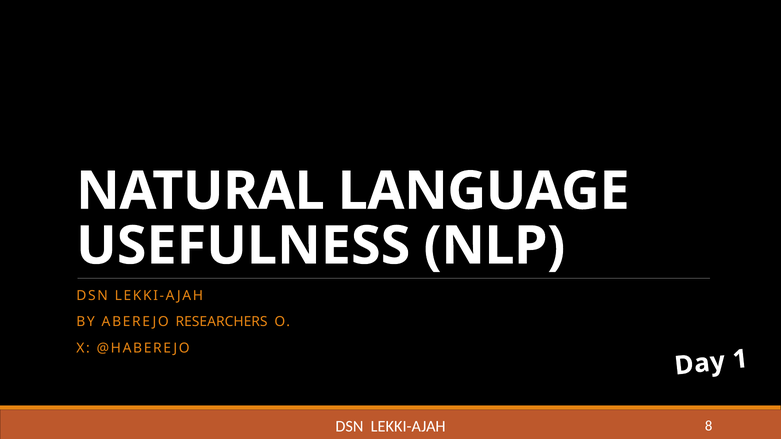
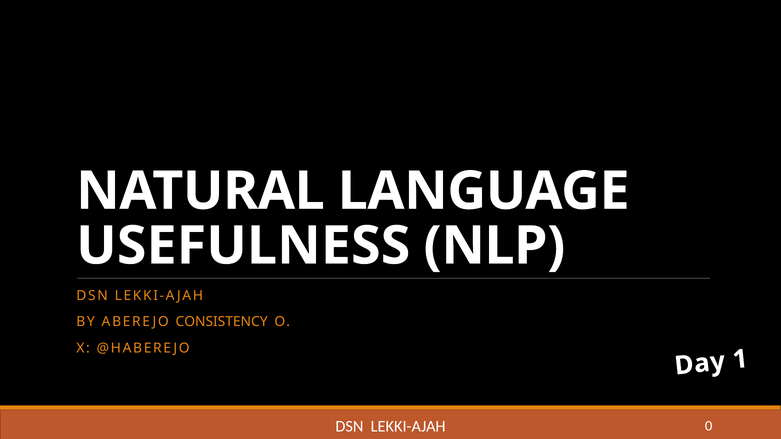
RESEARCHERS: RESEARCHERS -> CONSISTENCY (222, 322)
8: 8 -> 0 (709, 426)
